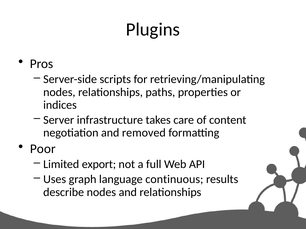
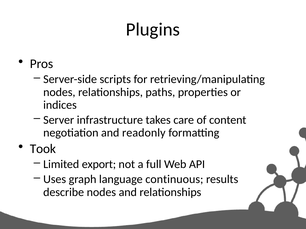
removed: removed -> readonly (144, 133)
Poor: Poor -> Took (43, 149)
